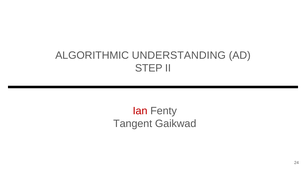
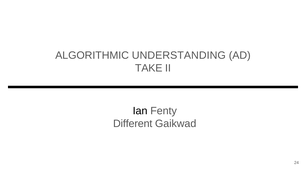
STEP: STEP -> TAKE (149, 68)
Ian colour: red -> black (140, 111)
Tangent: Tangent -> Different (133, 124)
